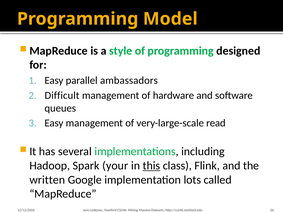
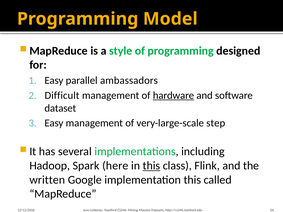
hardware underline: none -> present (173, 95)
queues: queues -> dataset (60, 108)
read: read -> step (216, 123)
your: your -> here (115, 166)
implementation lots: lots -> this (192, 180)
